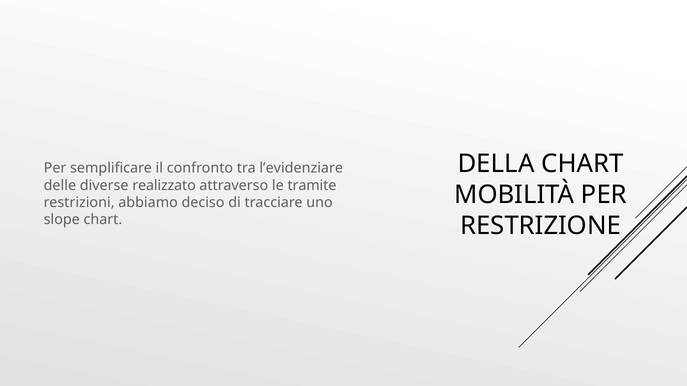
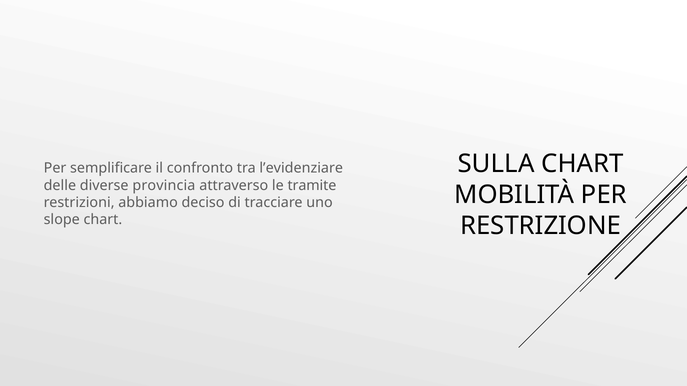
DELLA: DELLA -> SULLA (496, 164)
realizzato: realizzato -> provincia (164, 186)
